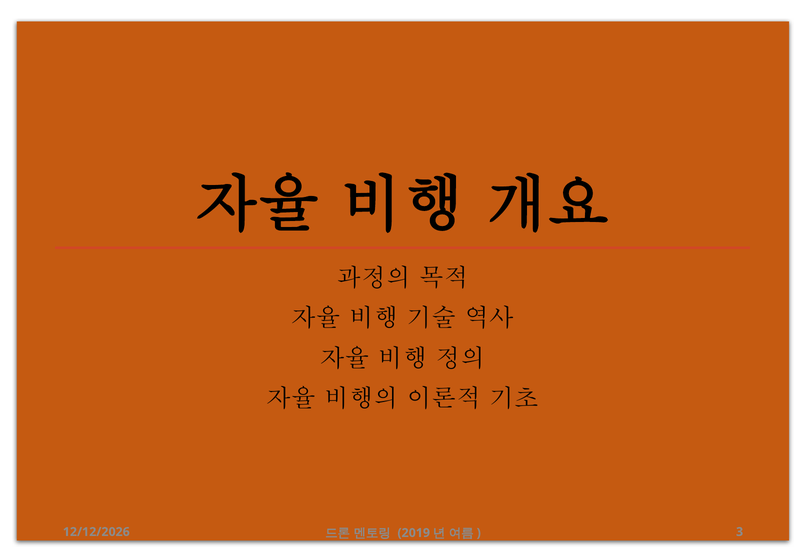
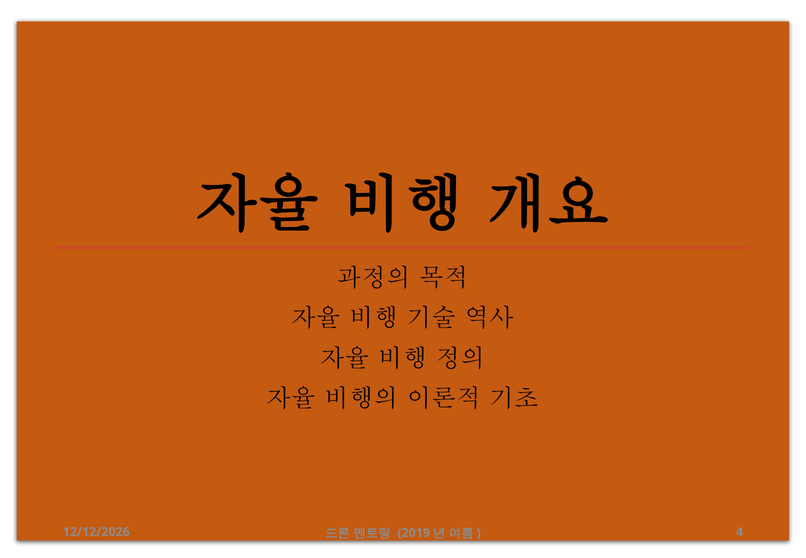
3: 3 -> 4 (740, 532)
